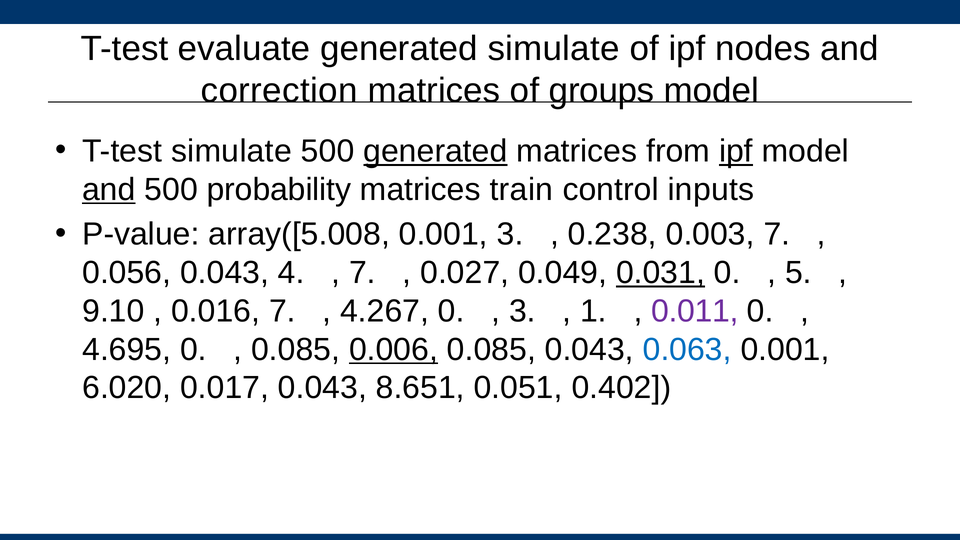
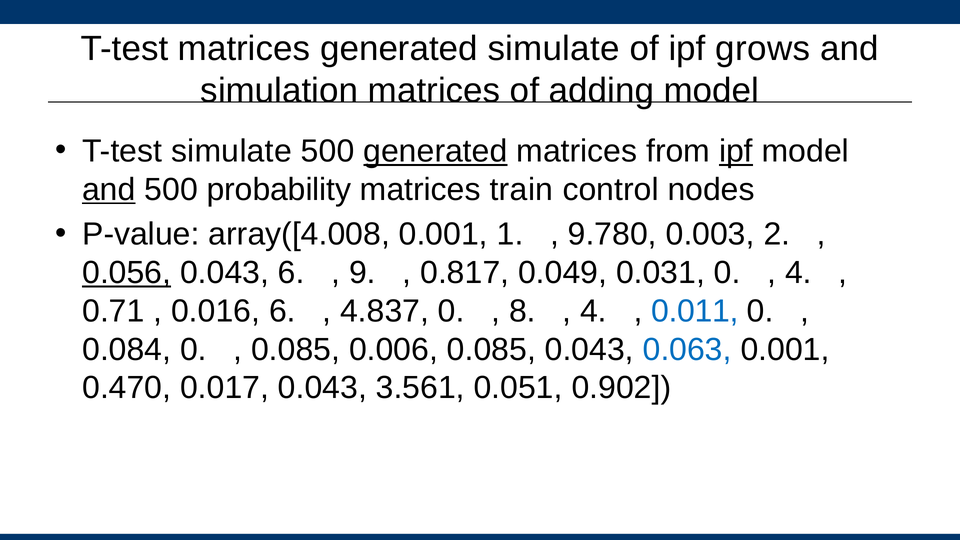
T-test evaluate: evaluate -> matrices (244, 49)
nodes: nodes -> grows (763, 49)
correction: correction -> simulation (279, 91)
groups: groups -> adding (601, 91)
inputs: inputs -> nodes (711, 189)
array([5.008: array([5.008 -> array([4.008 (299, 234)
0.001 3: 3 -> 1 (510, 234)
0.238: 0.238 -> 9.780 (612, 234)
0.003 7: 7 -> 2 (777, 234)
0.056 underline: none -> present (127, 273)
0.043 4: 4 -> 6 (291, 273)
7: 7 -> 9 (362, 273)
0.027: 0.027 -> 0.817 (465, 273)
0.031 underline: present -> none (660, 273)
5: 5 -> 4 (798, 273)
9.10: 9.10 -> 0.71 (113, 311)
0.016 7: 7 -> 6 (282, 311)
4.267: 4.267 -> 4.837 (385, 311)
3: 3 -> 8 (522, 311)
1: 1 -> 4 (594, 311)
0.011 colour: purple -> blue (695, 311)
4.695: 4.695 -> 0.084 (127, 349)
0.006 underline: present -> none (393, 349)
6.020: 6.020 -> 0.470 (127, 388)
8.651: 8.651 -> 3.561 (420, 388)
0.402: 0.402 -> 0.902 (621, 388)
